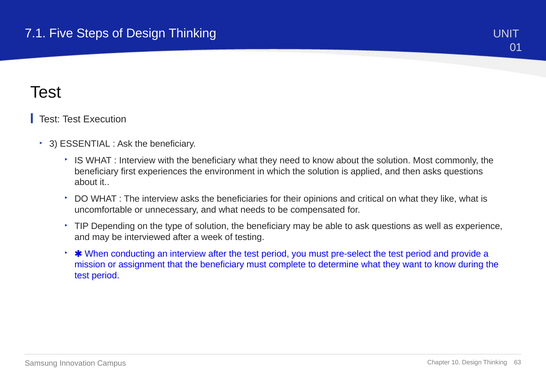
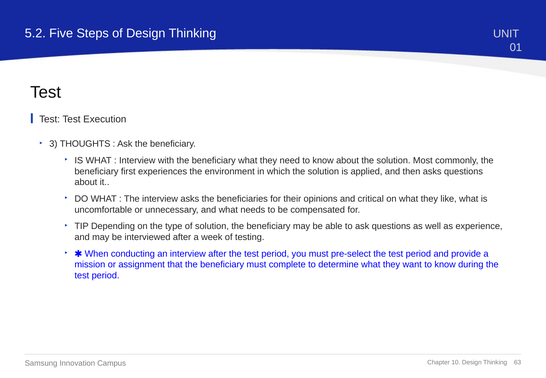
7.1: 7.1 -> 5.2 (35, 33)
ESSENTIAL: ESSENTIAL -> THOUGHTS (85, 144)
